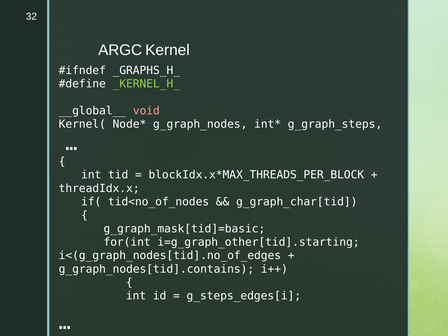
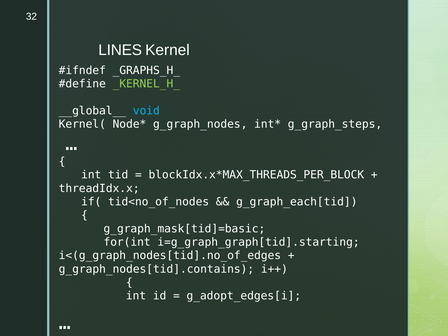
ARGC: ARGC -> LINES (120, 50)
void colour: pink -> light blue (146, 111)
g_graph_char[tid: g_graph_char[tid -> g_graph_each[tid (297, 202)
i=g_graph_other[tid].starting: i=g_graph_other[tid].starting -> i=g_graph_graph[tid].starting (259, 242)
g_steps_edges[i: g_steps_edges[i -> g_adopt_edges[i (244, 296)
